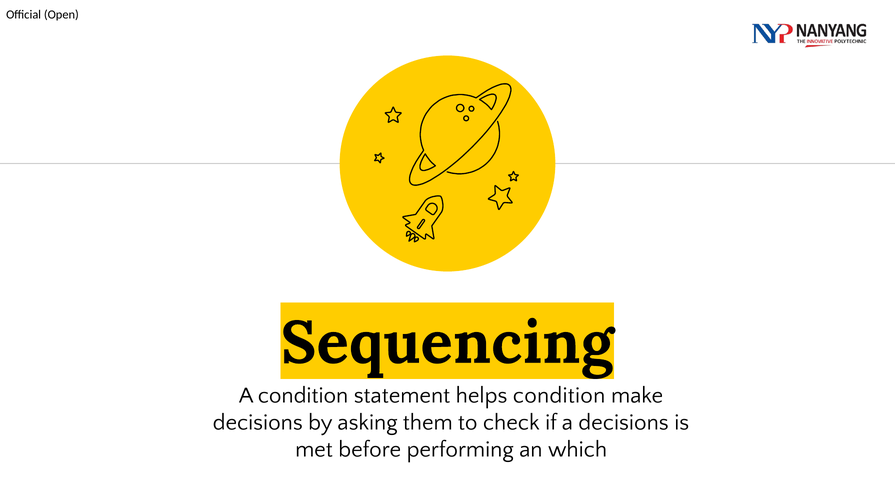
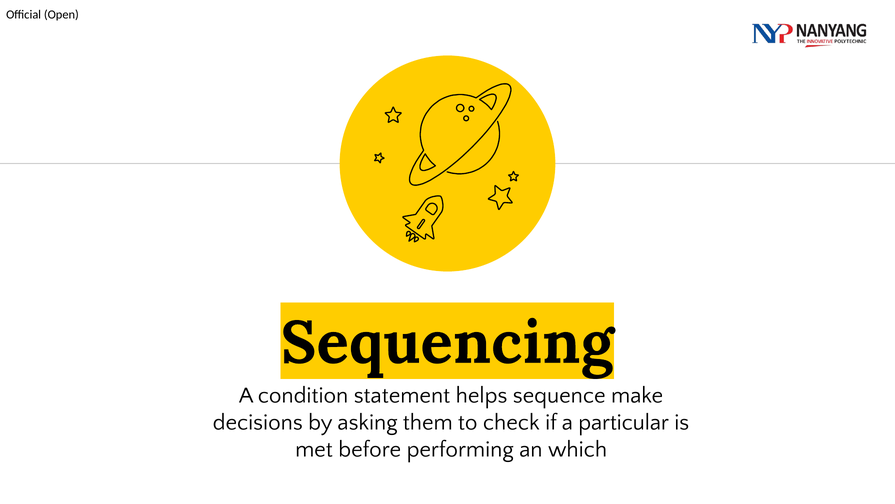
helps condition: condition -> sequence (559, 395)
a decisions: decisions -> particular (624, 422)
